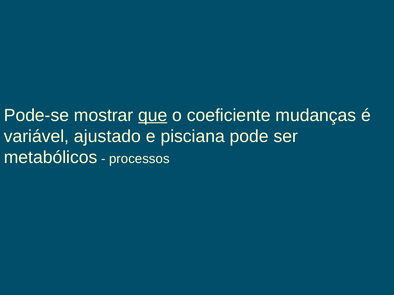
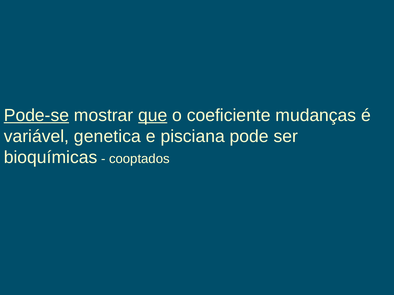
Pode-se underline: none -> present (36, 115)
ajustado: ajustado -> genetica (107, 136)
metabólicos: metabólicos -> bioquímicas (51, 157)
processos: processos -> cooptados (139, 159)
